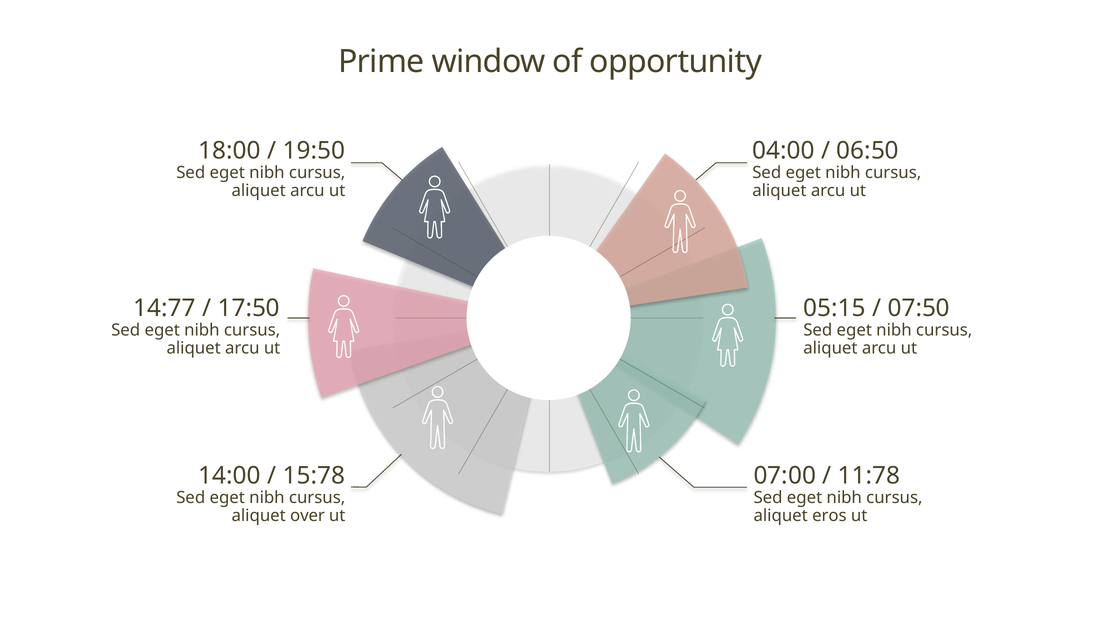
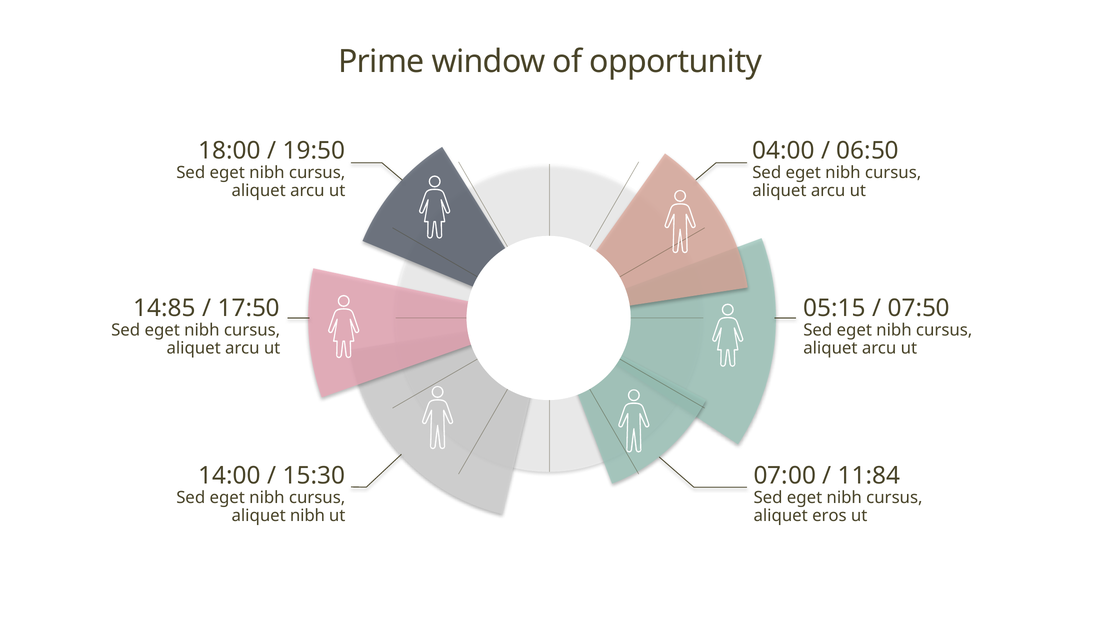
14:77: 14:77 -> 14:85 (165, 308)
15:78: 15:78 -> 15:30 (314, 475)
11:78: 11:78 -> 11:84 (869, 475)
aliquet over: over -> nibh (307, 515)
